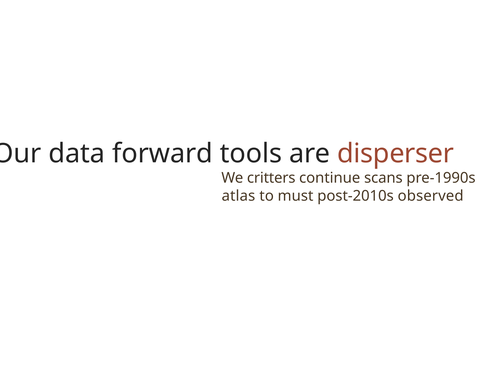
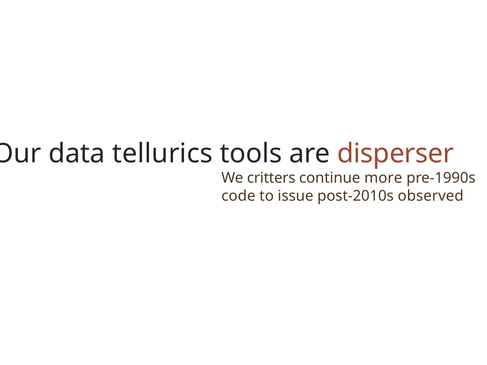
forward: forward -> tellurics (162, 154)
scans: scans -> more (383, 178)
atlas: atlas -> code (238, 196)
must: must -> issue (296, 196)
